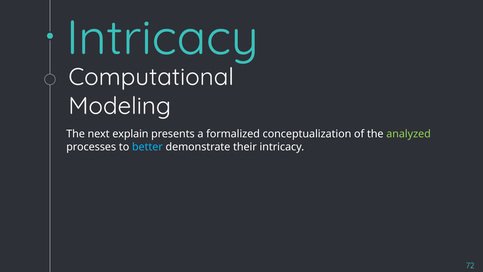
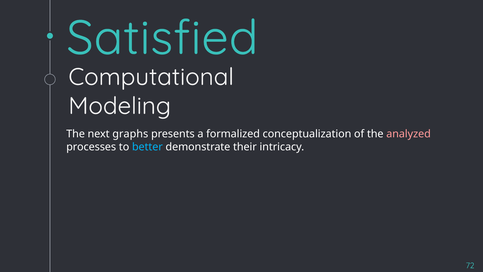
Intricacy: Intricacy -> Satisfied (162, 38)
explain: explain -> graphs (130, 134)
analyzed colour: light green -> pink (409, 134)
